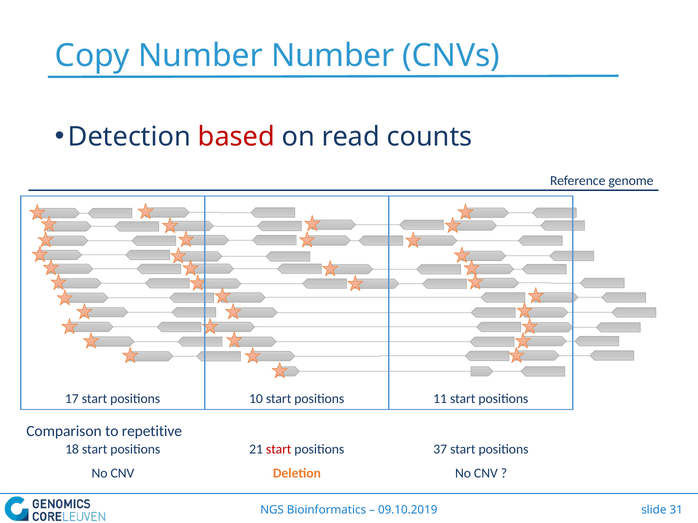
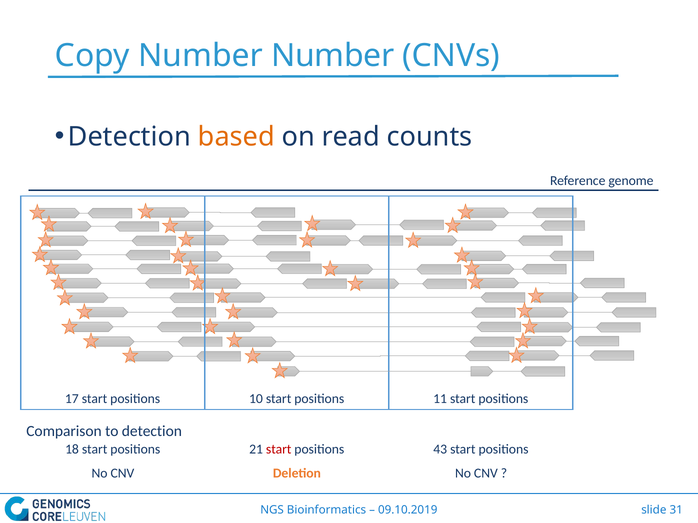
based colour: red -> orange (236, 137)
to repetitive: repetitive -> detection (152, 432)
37: 37 -> 43 (440, 450)
